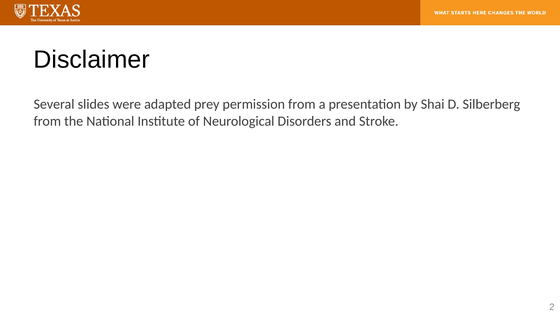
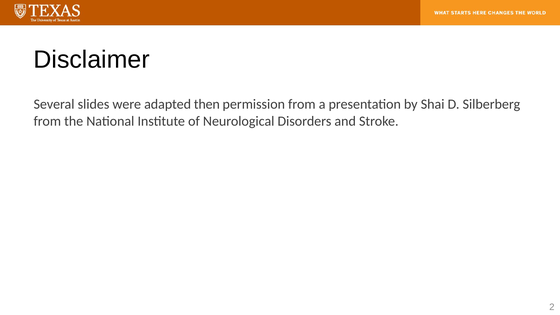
prey: prey -> then (207, 104)
